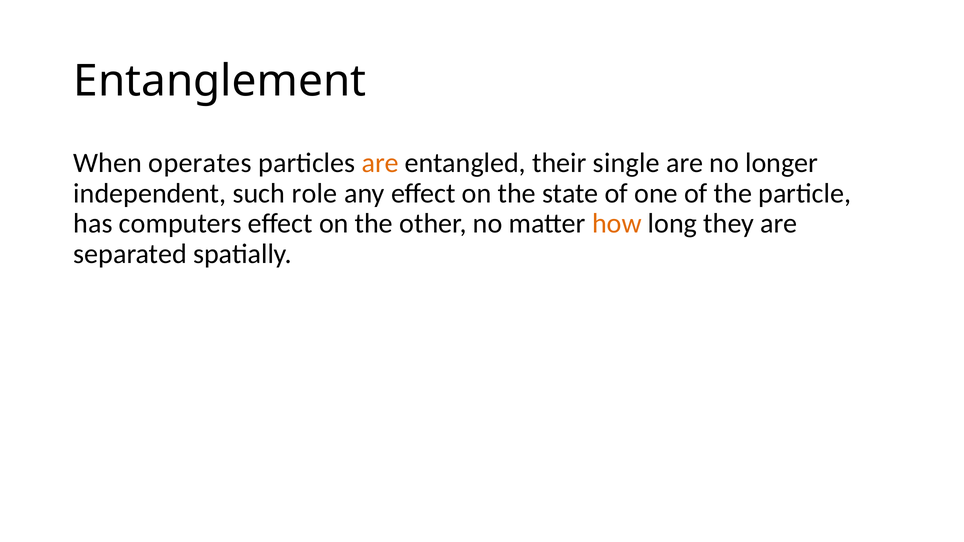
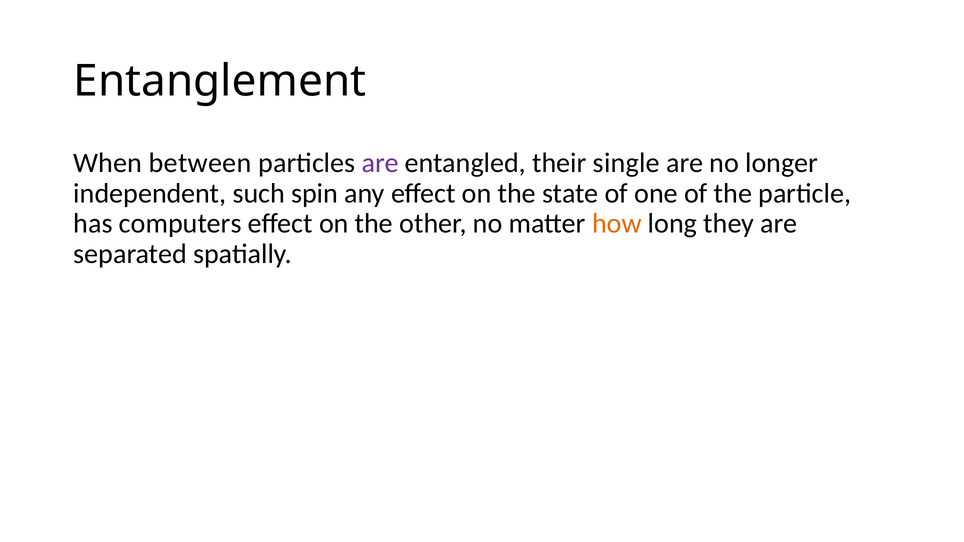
operates: operates -> between (200, 163)
are colour: orange -> purple (380, 163)
role: role -> spin (315, 193)
